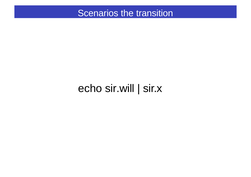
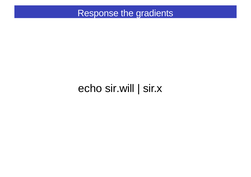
Scenarios: Scenarios -> Response (98, 13)
transition: transition -> gradients (155, 13)
